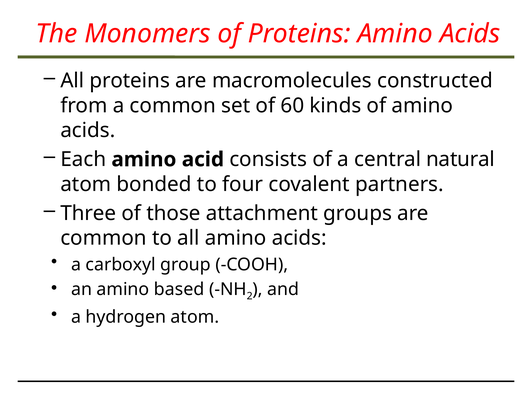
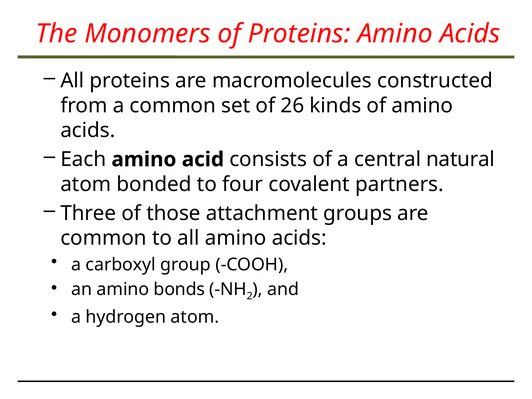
60: 60 -> 26 (292, 106)
based: based -> bonds (179, 289)
